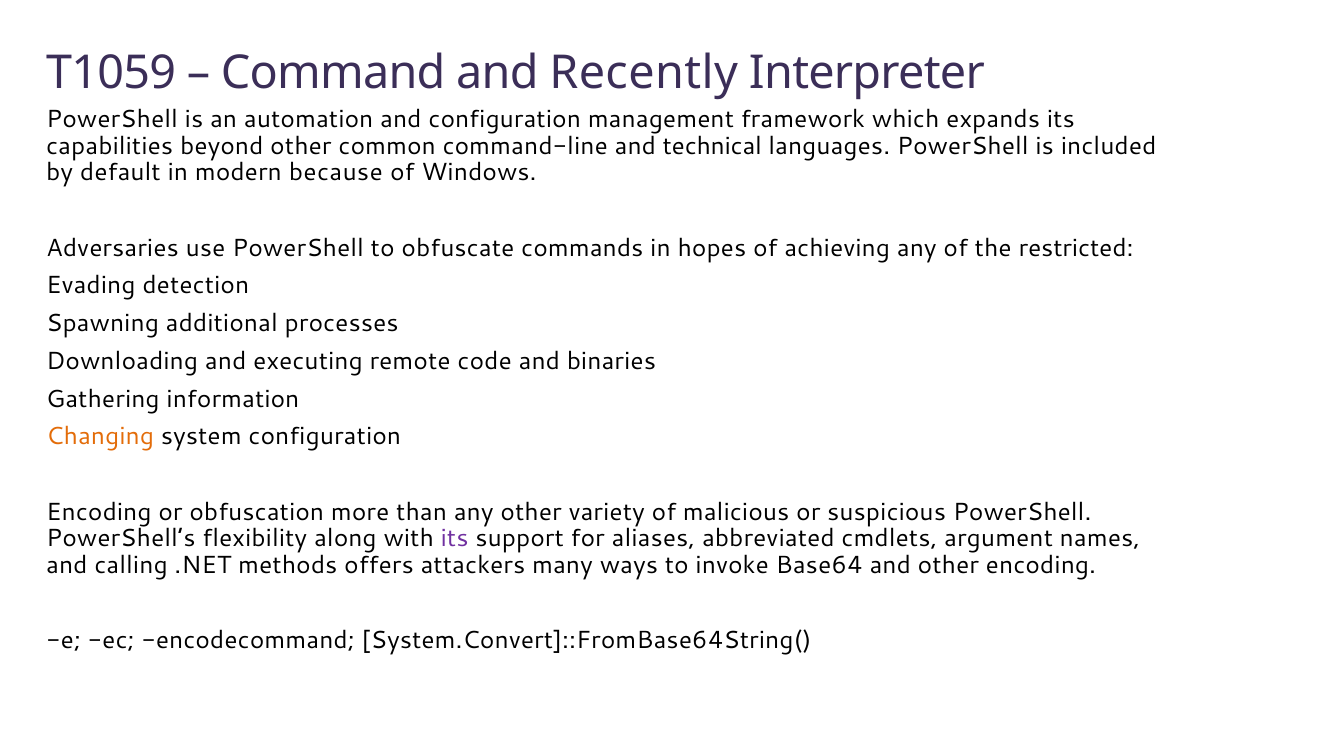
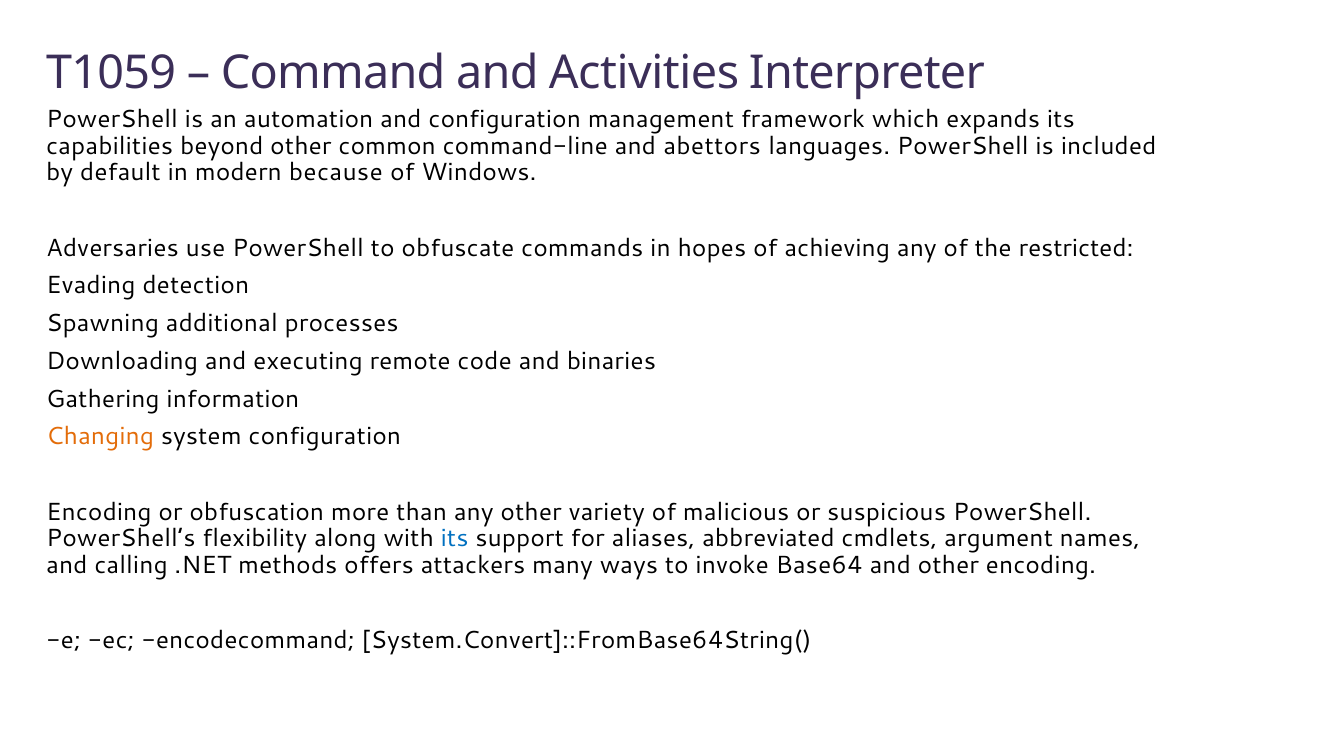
Recently: Recently -> Activities (644, 73)
technical: technical -> abettors (712, 146)
its colour: purple -> blue (455, 539)
